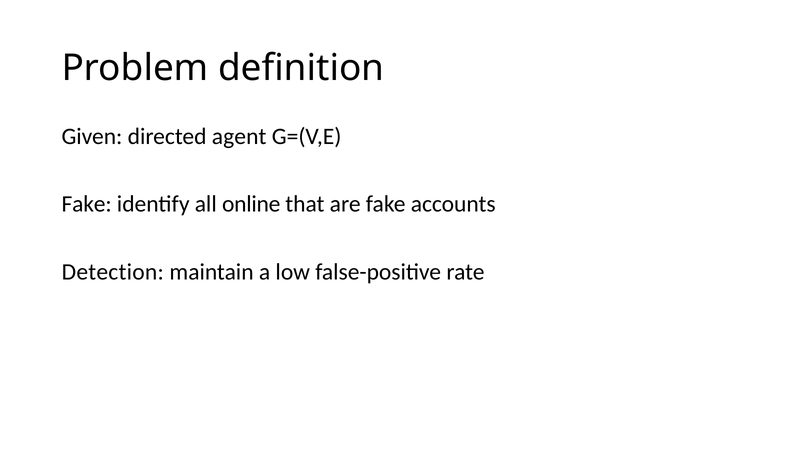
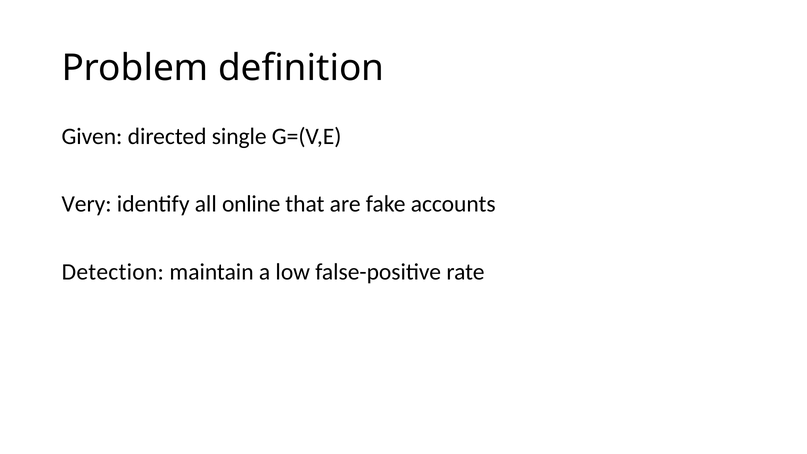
agent: agent -> single (239, 136)
Fake: Fake -> Very (87, 204)
